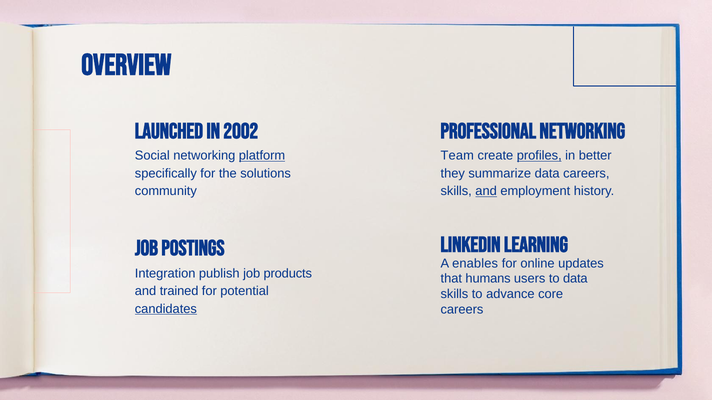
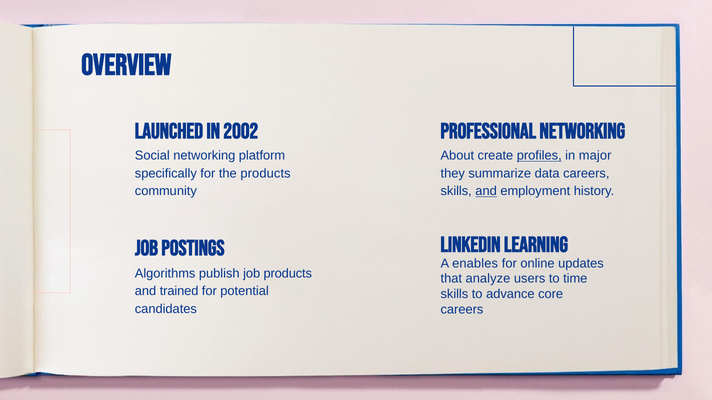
platform underline: present -> none (262, 156)
Team: Team -> About (457, 156)
better: better -> major (595, 156)
the solutions: solutions -> products (266, 174)
Integration: Integration -> Algorithms (165, 274)
humans: humans -> analyze (488, 279)
to data: data -> time (575, 279)
candidates underline: present -> none (166, 309)
